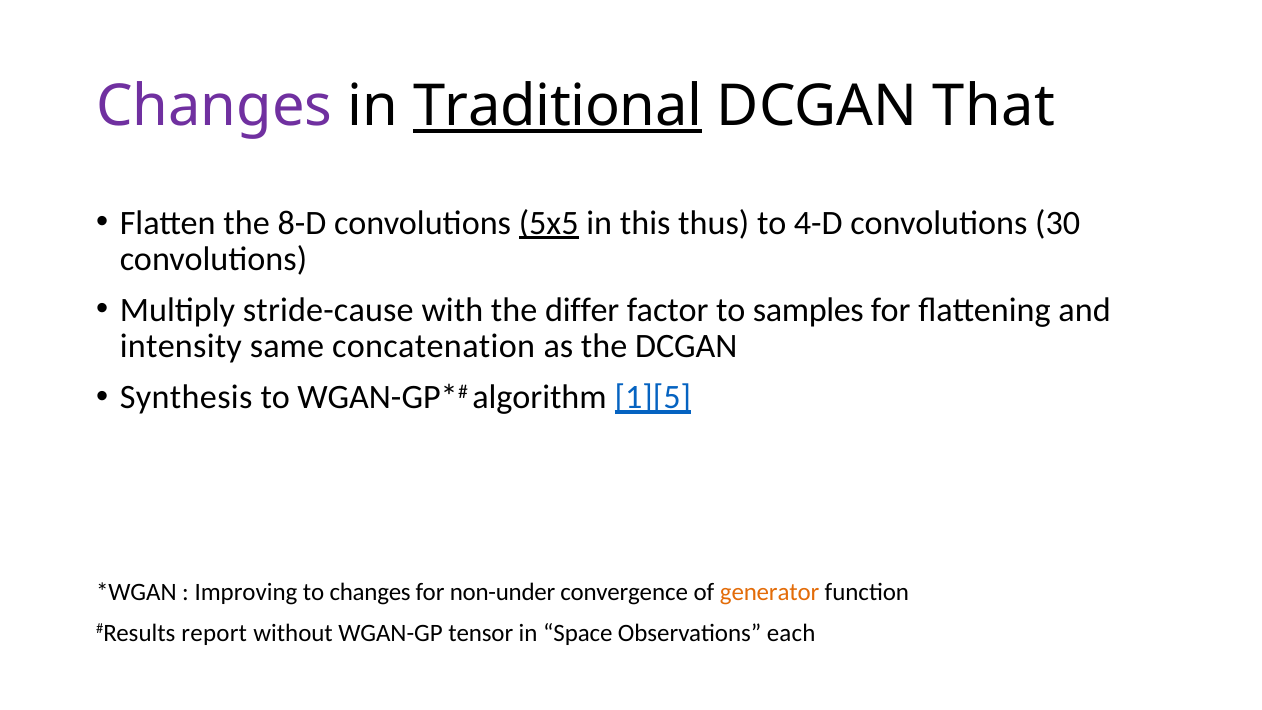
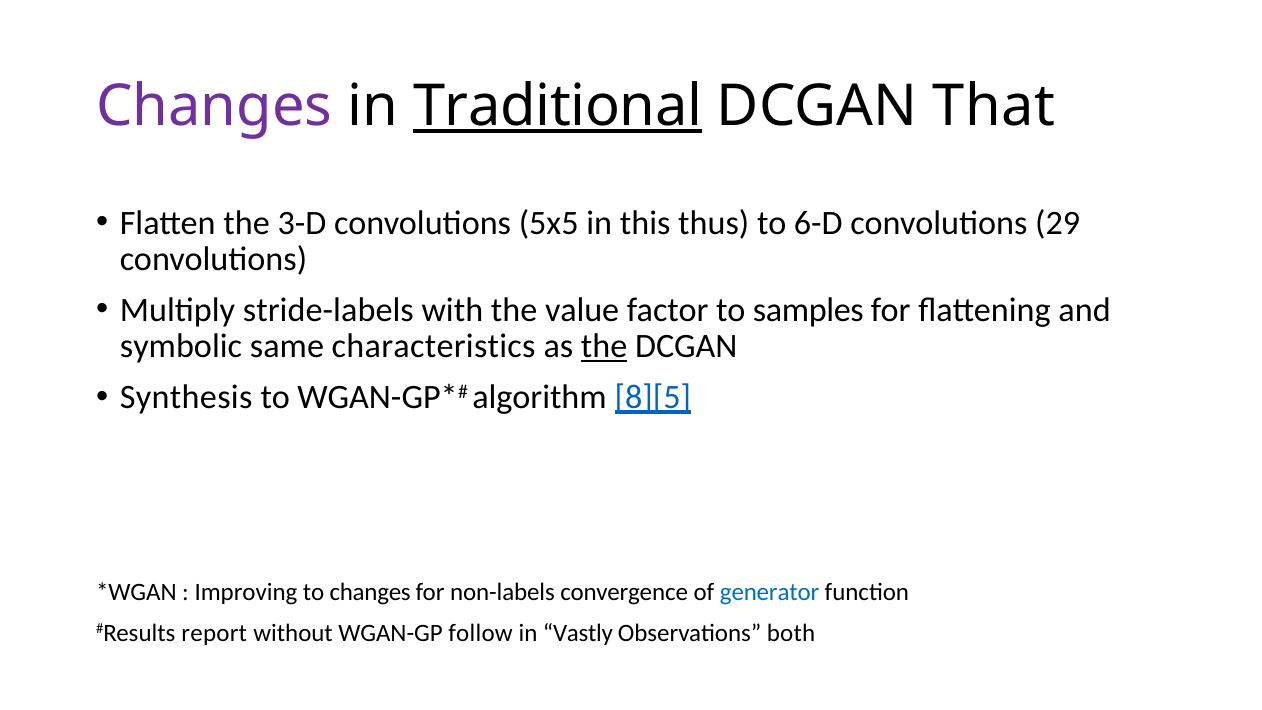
8-D: 8-D -> 3-D (302, 223)
5x5 underline: present -> none (549, 223)
4-D: 4-D -> 6-D (818, 223)
30: 30 -> 29 (1058, 223)
stride-cause: stride-cause -> stride-labels (328, 310)
differ: differ -> value (582, 310)
intensity: intensity -> symbolic (181, 347)
concatenation: concatenation -> characteristics (434, 347)
the underline: none -> present (604, 347)
1][5: 1][5 -> 8][5 (653, 397)
non-under: non-under -> non-labels (502, 593)
generator colour: orange -> blue (770, 593)
tensor: tensor -> follow (481, 633)
Space: Space -> Vastly (578, 633)
each: each -> both (791, 633)
